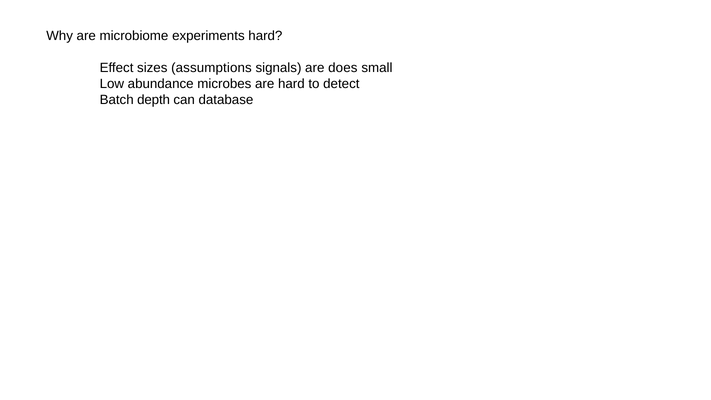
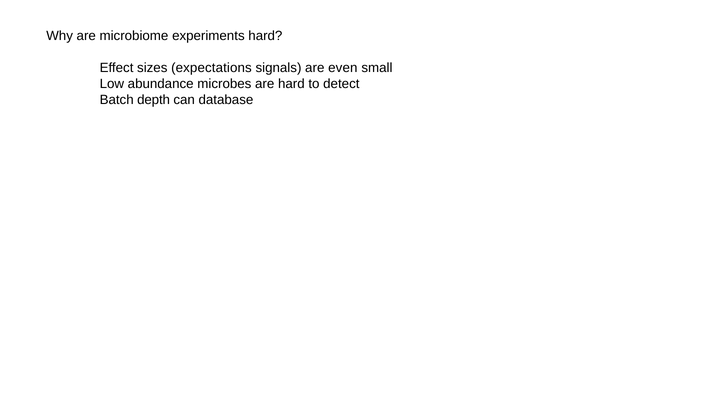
assumptions: assumptions -> expectations (211, 68)
does: does -> even (343, 68)
